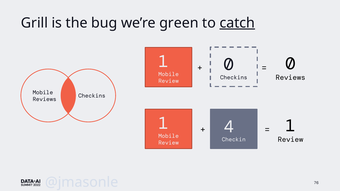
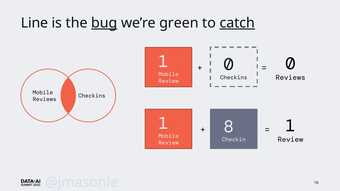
Grill: Grill -> Line (34, 23)
bug underline: none -> present (104, 23)
4: 4 -> 8 (229, 127)
